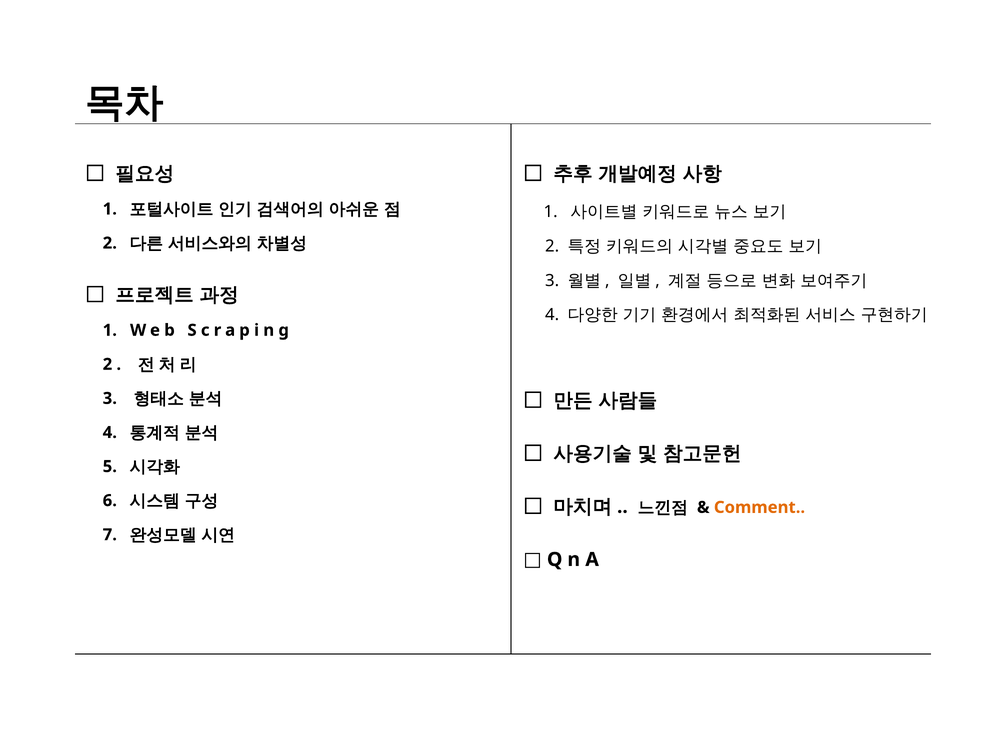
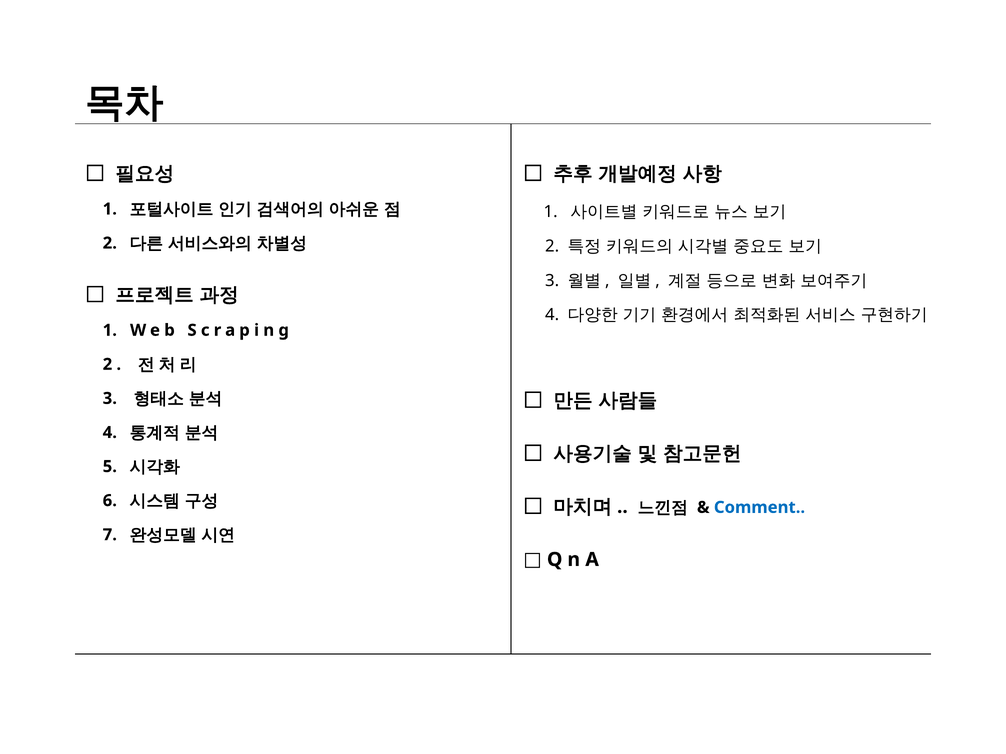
Comment colour: orange -> blue (759, 508)
